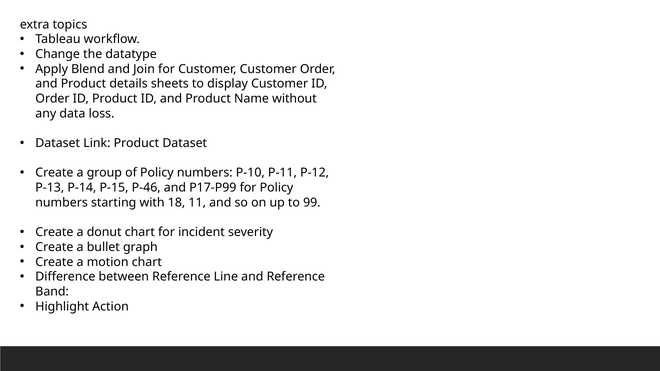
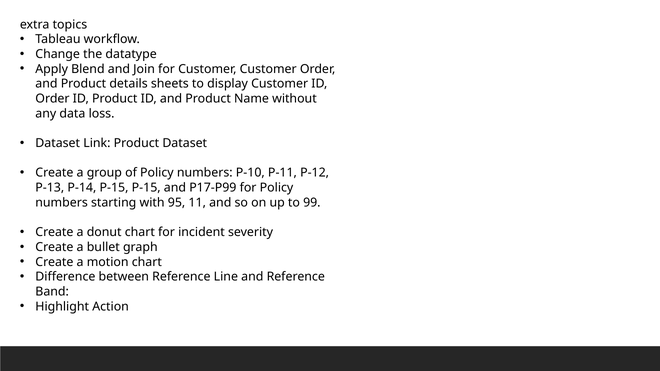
P-15 P-46: P-46 -> P-15 (146, 188)
18: 18 -> 95 (177, 203)
